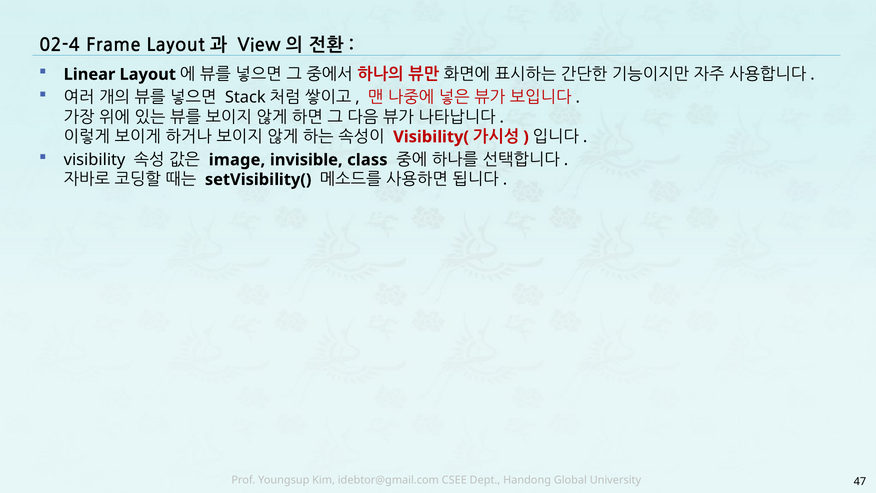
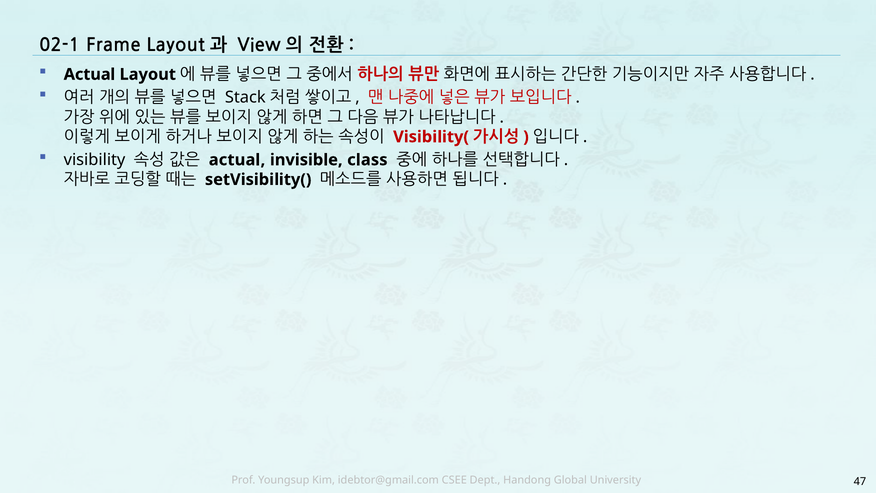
02-4: 02-4 -> 02-1 (60, 45)
Linear: Linear -> Actual (90, 74)
image: image -> actual (237, 160)
